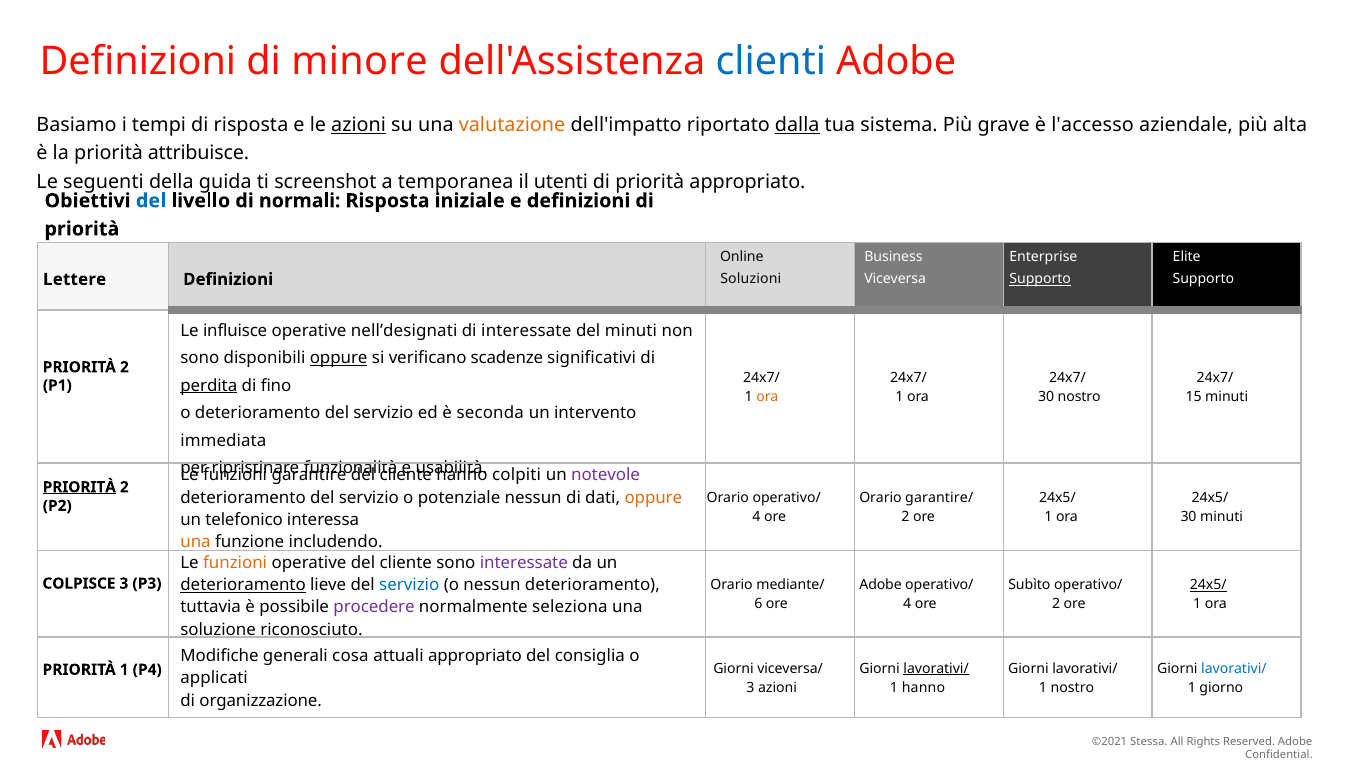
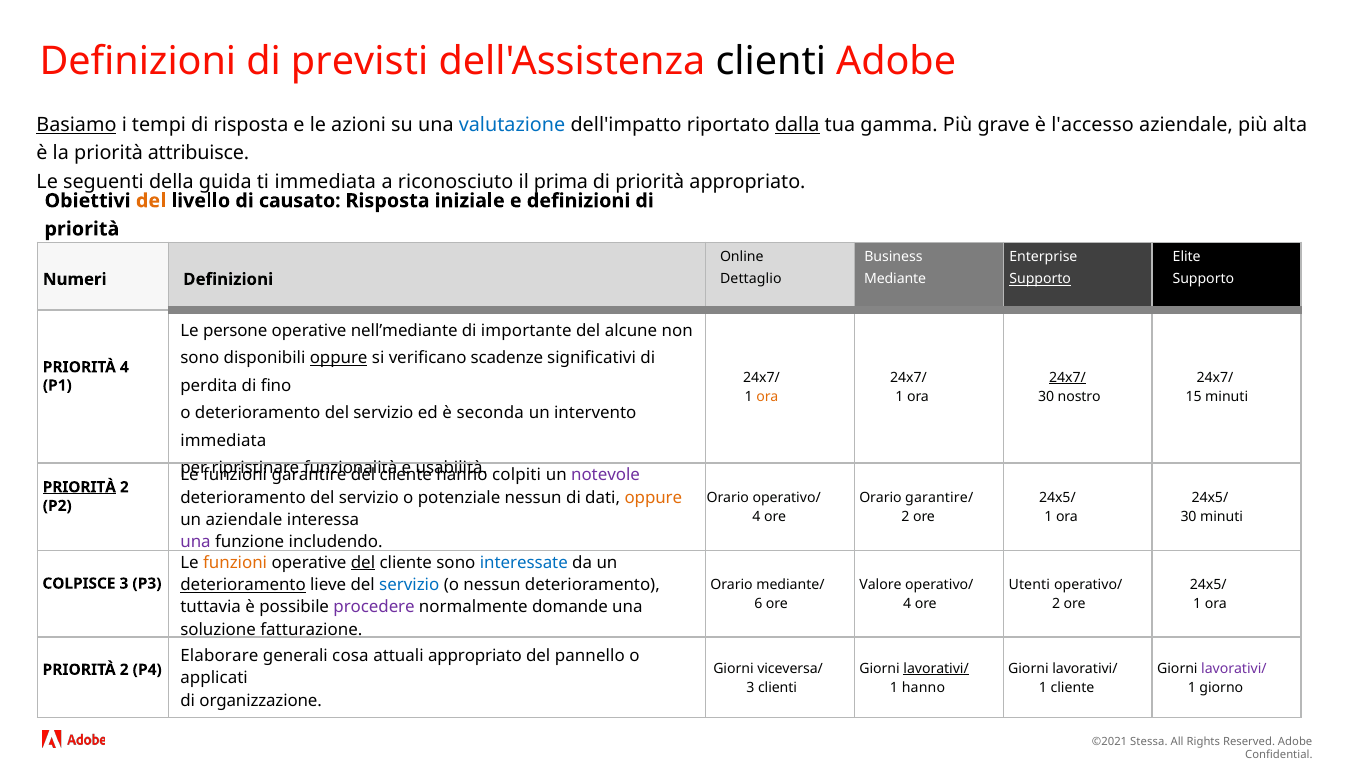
minore: minore -> previsti (360, 61)
clienti colour: blue -> black (771, 61)
Basiamo underline: none -> present (76, 125)
azioni underline: present -> none (359, 125)
valutazione colour: orange -> blue (512, 125)
sistema: sistema -> gamma (899, 125)
ti screenshot: screenshot -> immediata (325, 182)
temporanea: temporanea -> riconosciuto (456, 182)
utenti: utenti -> prima (561, 182)
del colour: blue -> orange (151, 201)
normali: normali -> causato (300, 201)
Soluzioni: Soluzioni -> Dettaglio (751, 279)
Viceversa: Viceversa -> Mediante (895, 279)
Lettere: Lettere -> Numeri (75, 279)
influisce: influisce -> persone (235, 331)
nell’designati: nell’designati -> nell’mediante (404, 331)
di interessate: interessate -> importante (526, 331)
del minuti: minuti -> alcune (631, 331)
2: 2 -> 4 (124, 367)
24x7/ underline: none -> present (1068, 378)
perdita underline: present -> none (209, 386)
un telefonico: telefonico -> aziendale (244, 520)
una colour: orange -> purple (196, 543)
del underline: none -> present (363, 563)
interessate colour: purple -> blue (524, 563)
Adobe: Adobe -> Valore (880, 585)
Subìto: Subìto -> Utenti (1029, 585)
24x5/ underline: present -> none (1208, 585)
seleziona: seleziona -> domande (570, 607)
riconosciuto: riconosciuto -> fatturazione (311, 630)
Modifiche: Modifiche -> Elaborare (219, 656)
consiglia: consiglia -> pannello (590, 656)
lavorativi/ colour: blue -> purple (1234, 669)
1: 1 -> 2 (124, 670)
3 azioni: azioni -> clienti (778, 688)
1 nostro: nostro -> cliente (1072, 688)
